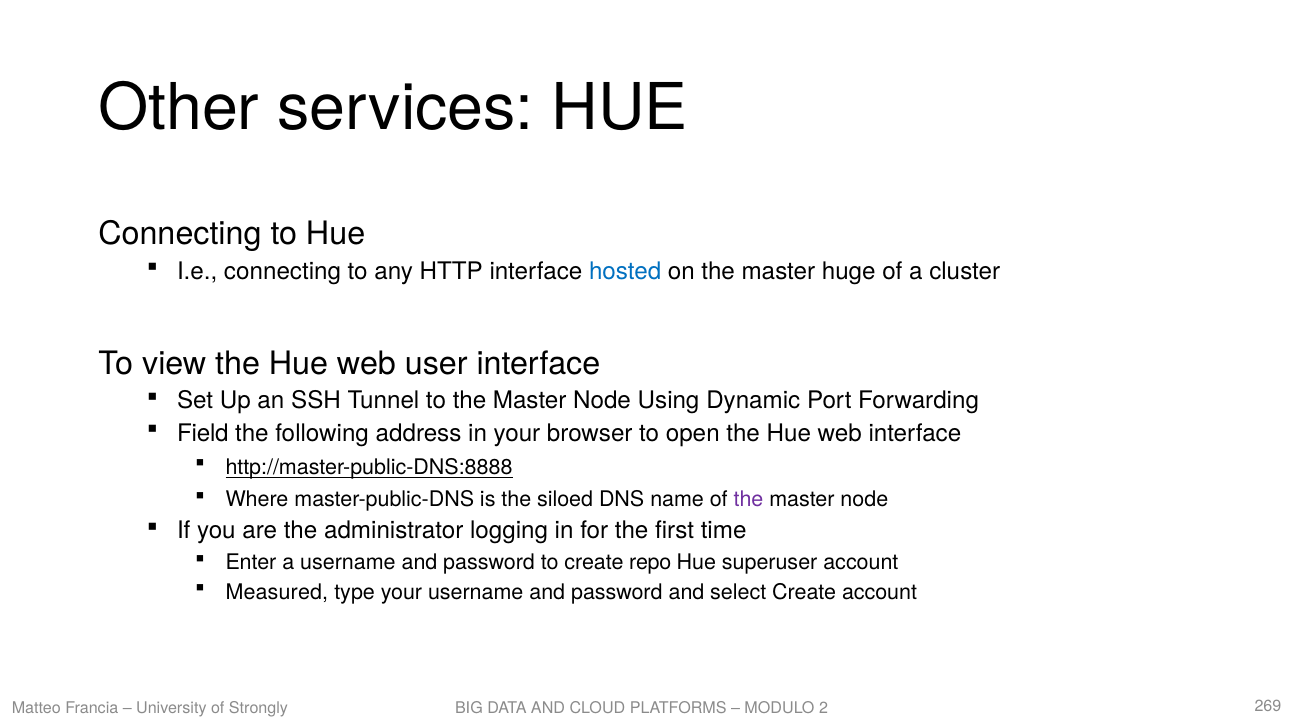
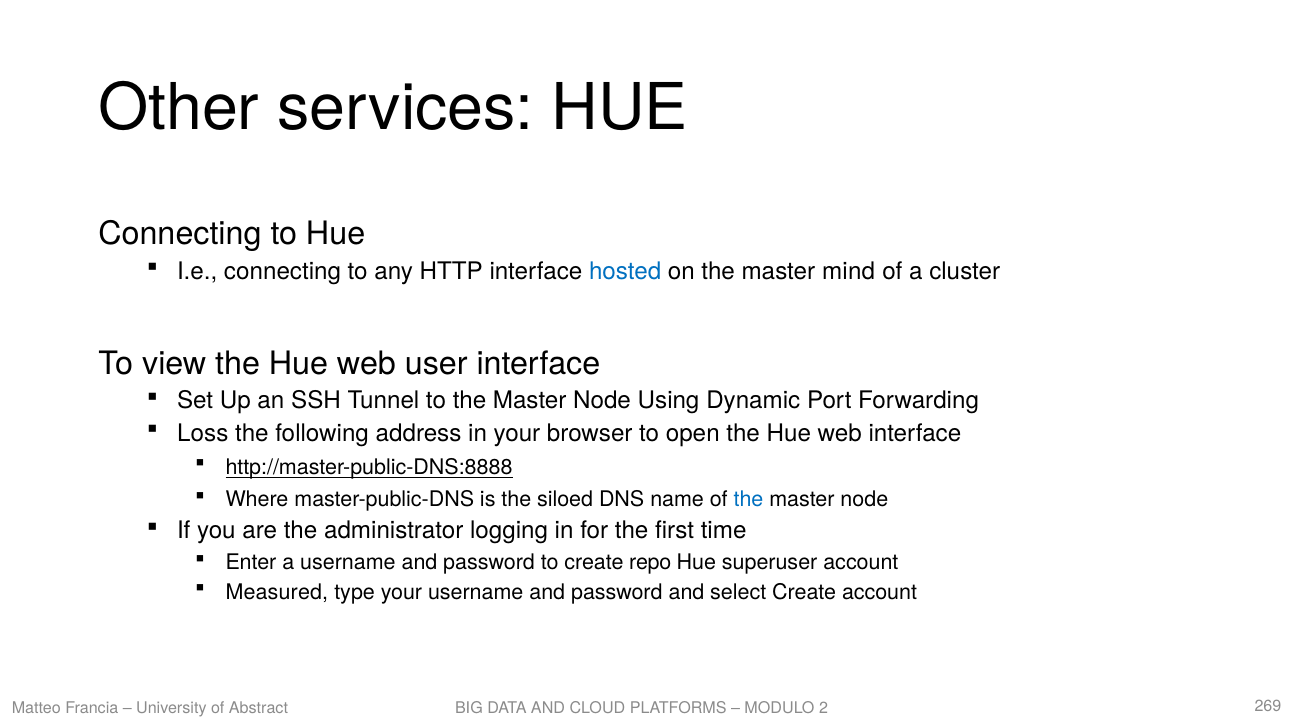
huge: huge -> mind (849, 271)
Field: Field -> Loss (203, 434)
the colour: purple -> blue (749, 500)
Strongly: Strongly -> Abstract (258, 708)
